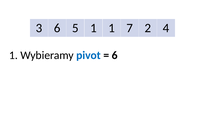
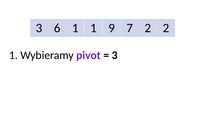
6 5: 5 -> 1 (75, 28)
1 1: 1 -> 9 (112, 28)
2 4: 4 -> 2 (166, 28)
pivot colour: blue -> purple (89, 55)
6: 6 -> 3 (115, 55)
